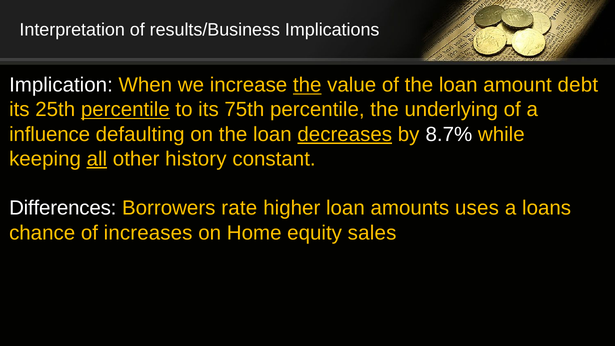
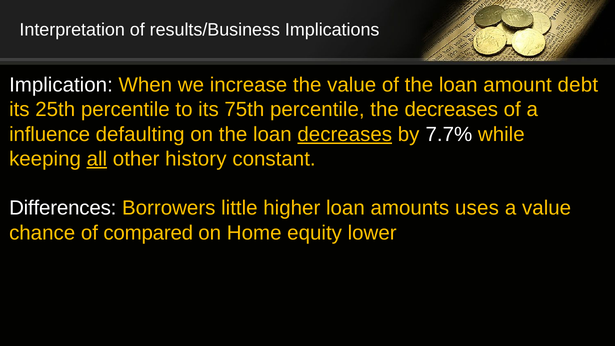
the underline: present -> none (307, 85)
percentile underline: present -> none (125, 110)
the underlying: underlying -> decreases (451, 110)
8.7%: 8.7% -> 7.7% (449, 134)
rate: rate -> little (239, 208)
a loans: loans -> value (547, 208)
increases: increases -> compared (148, 233)
sales: sales -> lower (372, 233)
